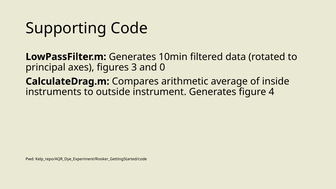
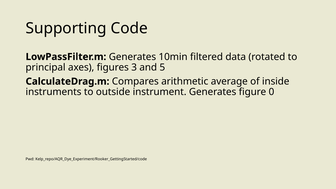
0: 0 -> 5 (162, 67)
4: 4 -> 0 (271, 92)
